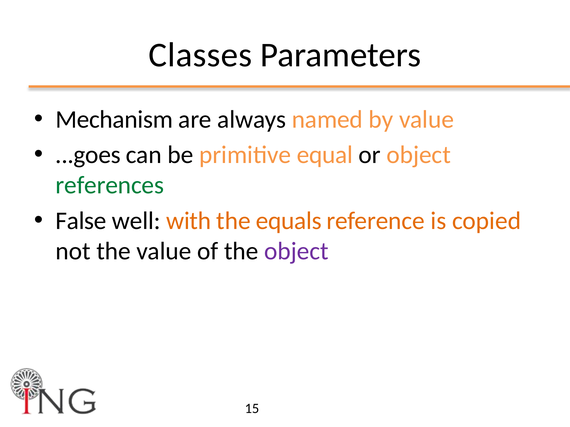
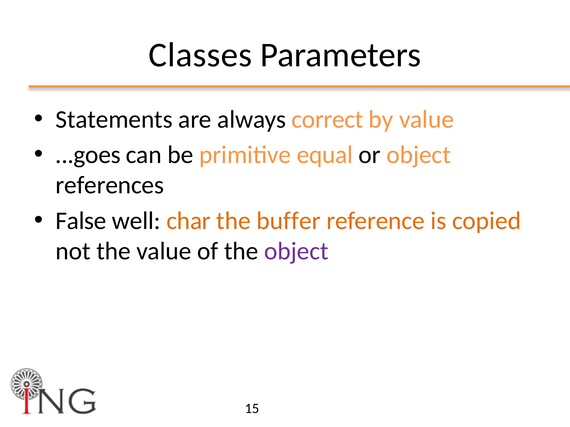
Mechanism: Mechanism -> Statements (114, 120)
named: named -> correct (327, 120)
references colour: green -> black (110, 185)
with: with -> char (189, 221)
equals: equals -> buffer (289, 221)
